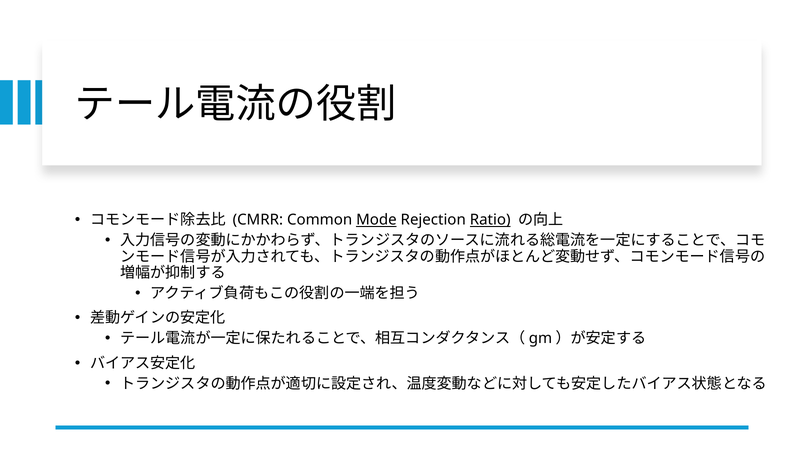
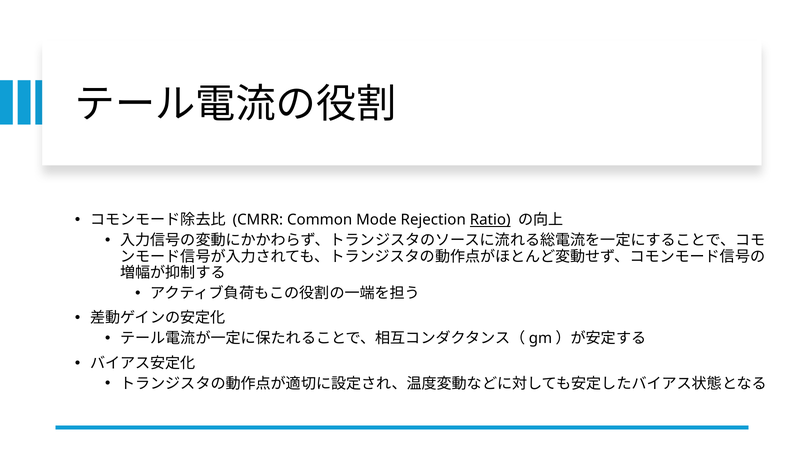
Mode underline: present -> none (376, 220)
